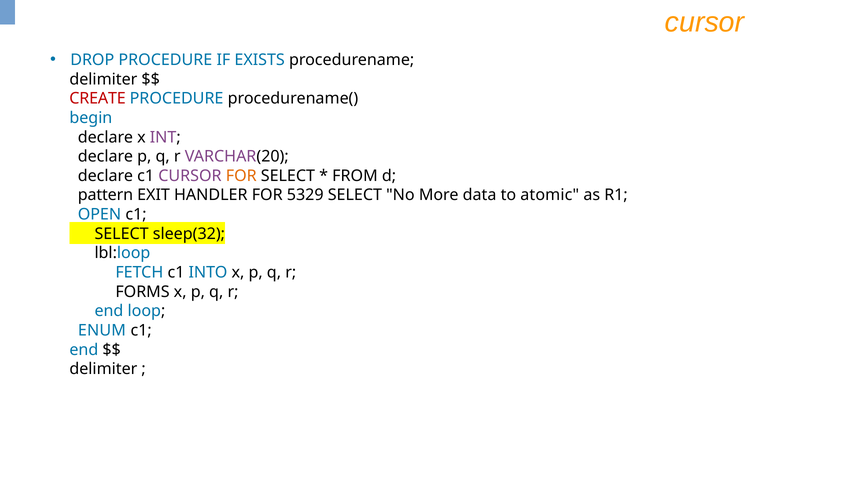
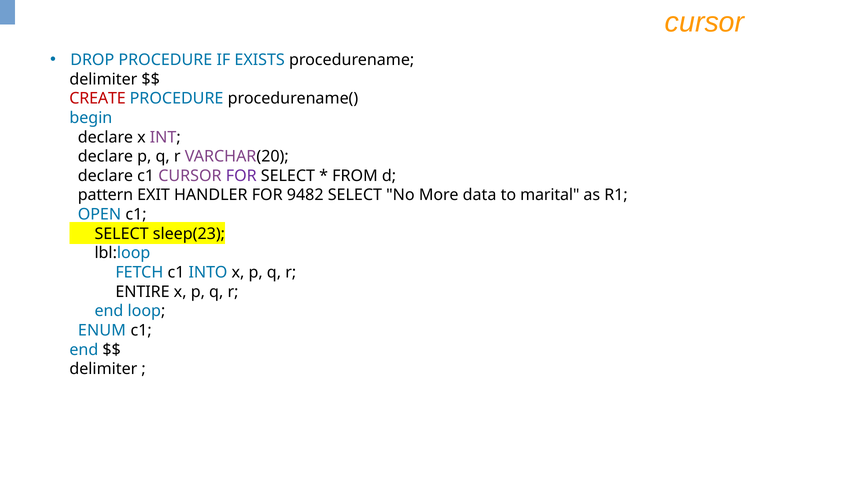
FOR colour: orange -> purple (241, 176)
5329: 5329 -> 9482 (305, 195)
atomic: atomic -> marital (550, 195)
sleep(32: sleep(32 -> sleep(23 (189, 234)
FORMS: FORMS -> ENTIRE (143, 292)
